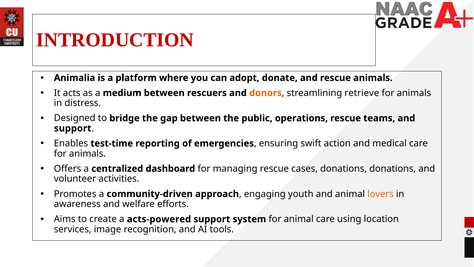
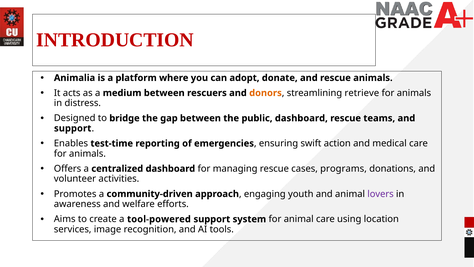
public operations: operations -> dashboard (301, 118)
cases donations: donations -> programs (344, 168)
lovers colour: orange -> purple (381, 194)
acts-powered: acts-powered -> tool-powered (159, 219)
